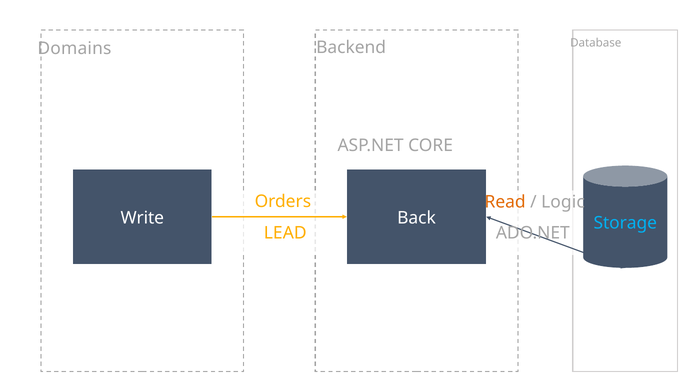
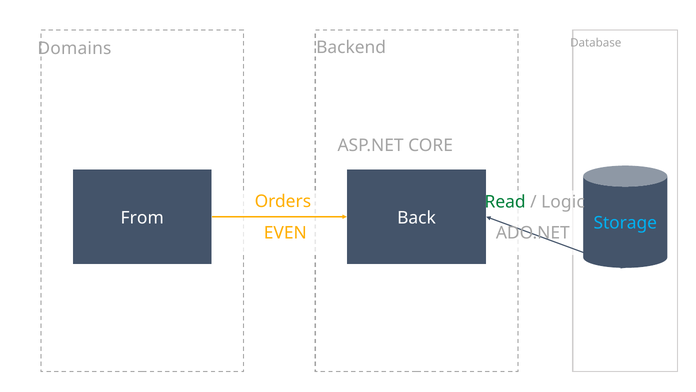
Read colour: orange -> green (505, 202)
Write: Write -> From (142, 218)
LEAD: LEAD -> EVEN (285, 232)
